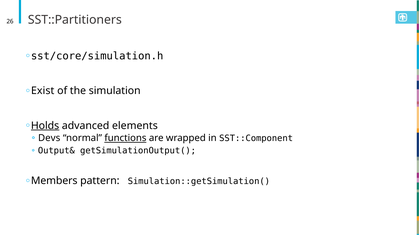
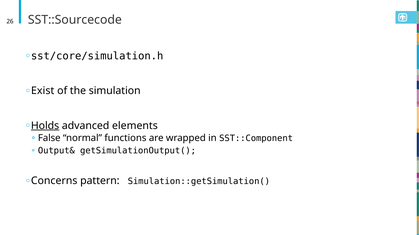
SST::Partitioners: SST::Partitioners -> SST::Sourcecode (75, 20)
Devs: Devs -> False (49, 139)
functions underline: present -> none (125, 139)
Members: Members -> Concerns (54, 181)
